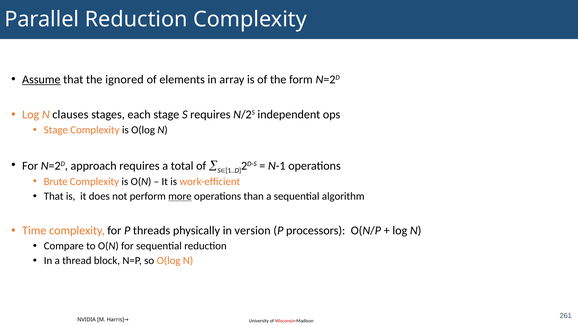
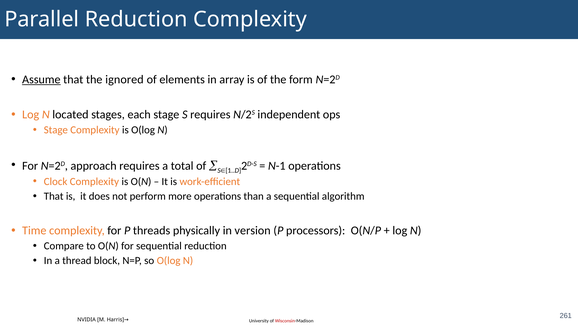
clauses: clauses -> located (70, 115)
Brute: Brute -> Clock (56, 182)
more underline: present -> none (180, 196)
